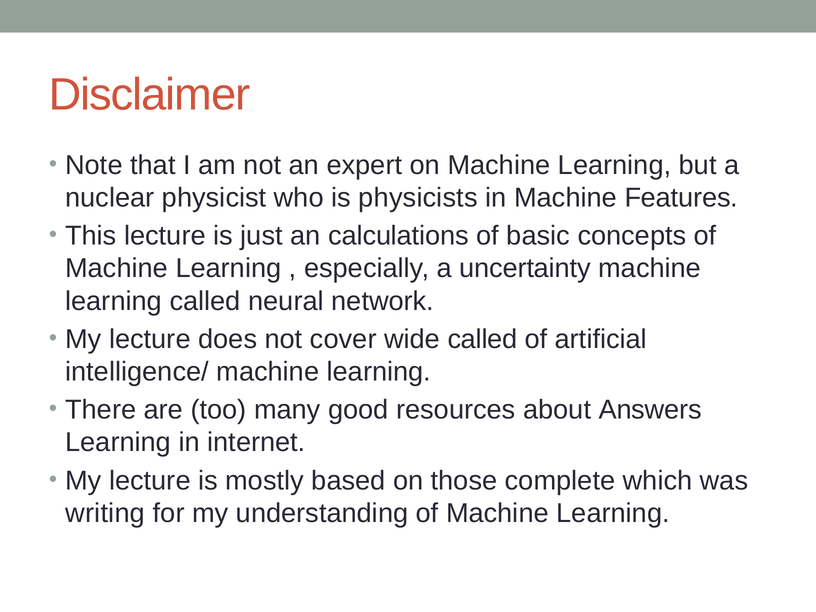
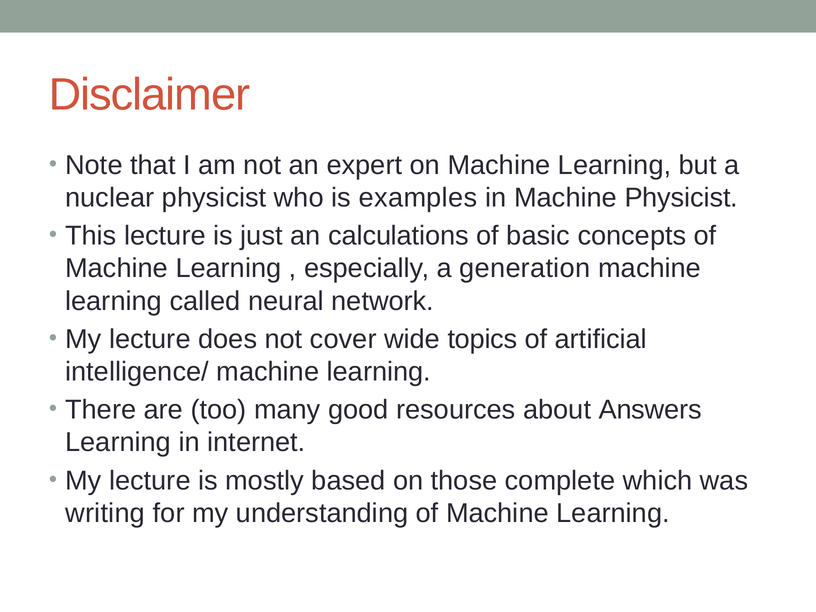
physicists: physicists -> examples (418, 198)
Machine Features: Features -> Physicist (681, 198)
uncertainty: uncertainty -> generation (525, 268)
wide called: called -> topics (482, 339)
